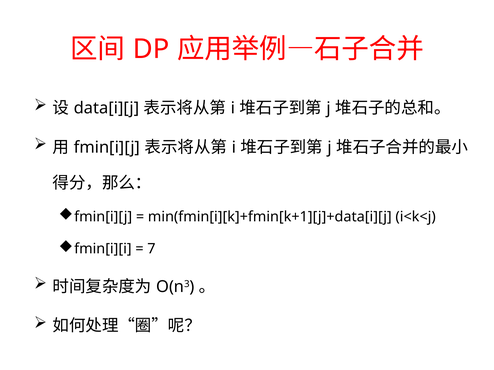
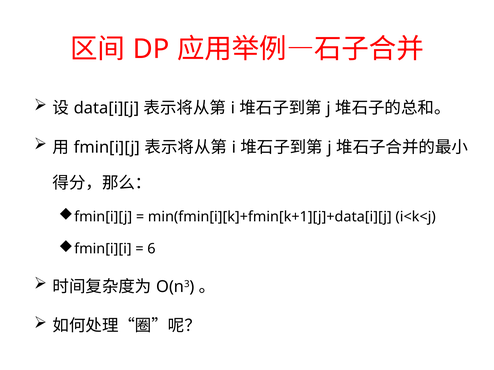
7: 7 -> 6 (151, 249)
